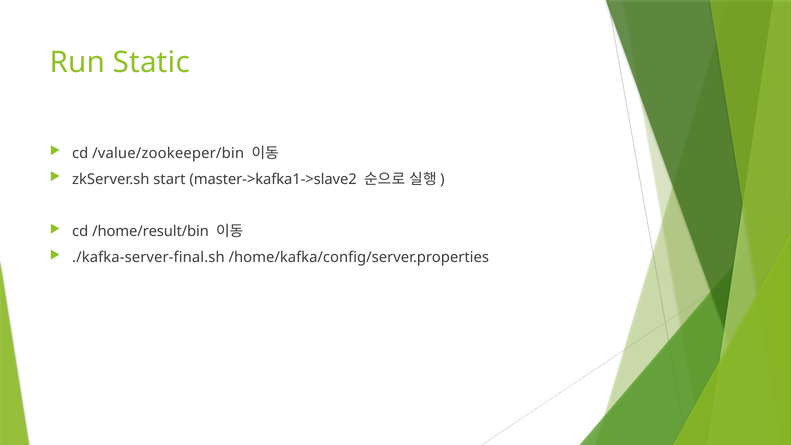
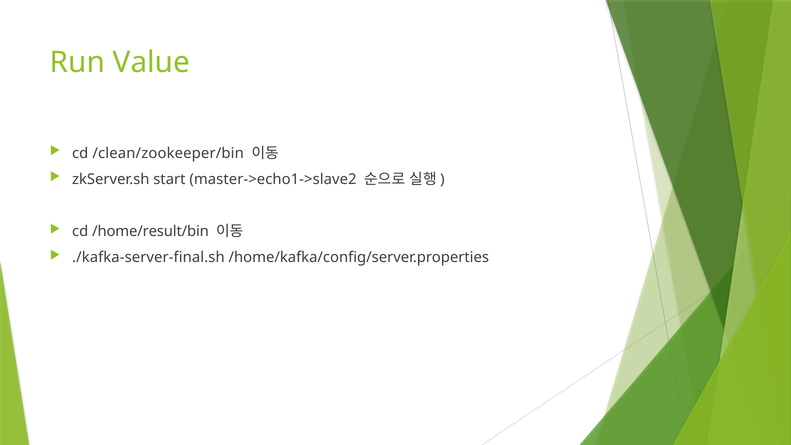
Static: Static -> Value (151, 62)
/value/zookeeper/bin: /value/zookeeper/bin -> /clean/zookeeper/bin (168, 153)
master->kafka1->slave2: master->kafka1->slave2 -> master->echo1->slave2 (273, 179)
